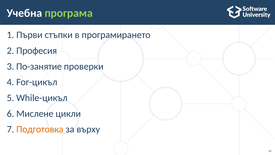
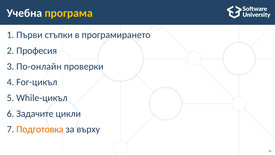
програма colour: light green -> yellow (69, 13)
По-занятие: По-занятие -> По-онлайн (39, 66)
Мислене: Мислене -> Задачите (35, 113)
